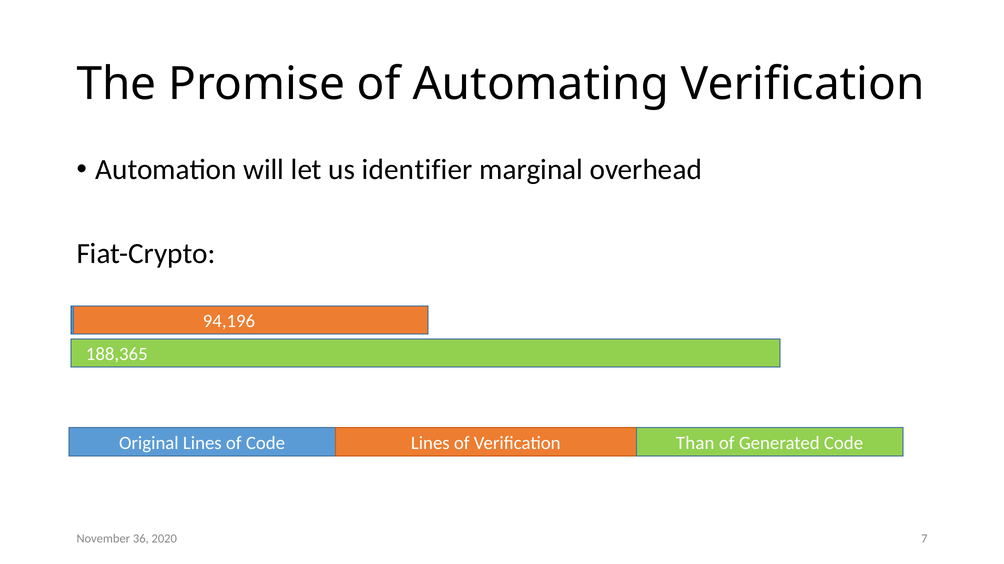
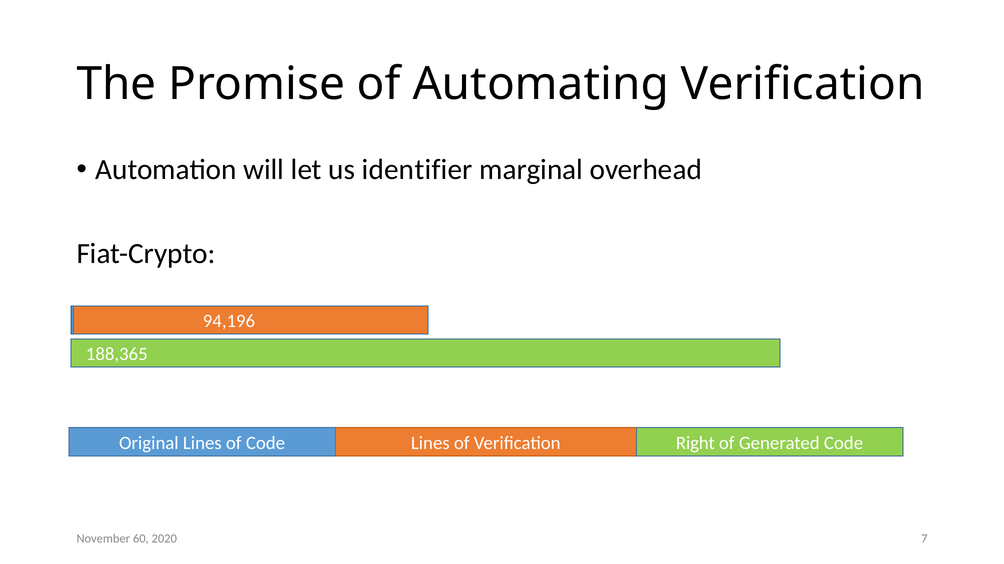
Than: Than -> Right (695, 444)
36: 36 -> 60 (141, 539)
